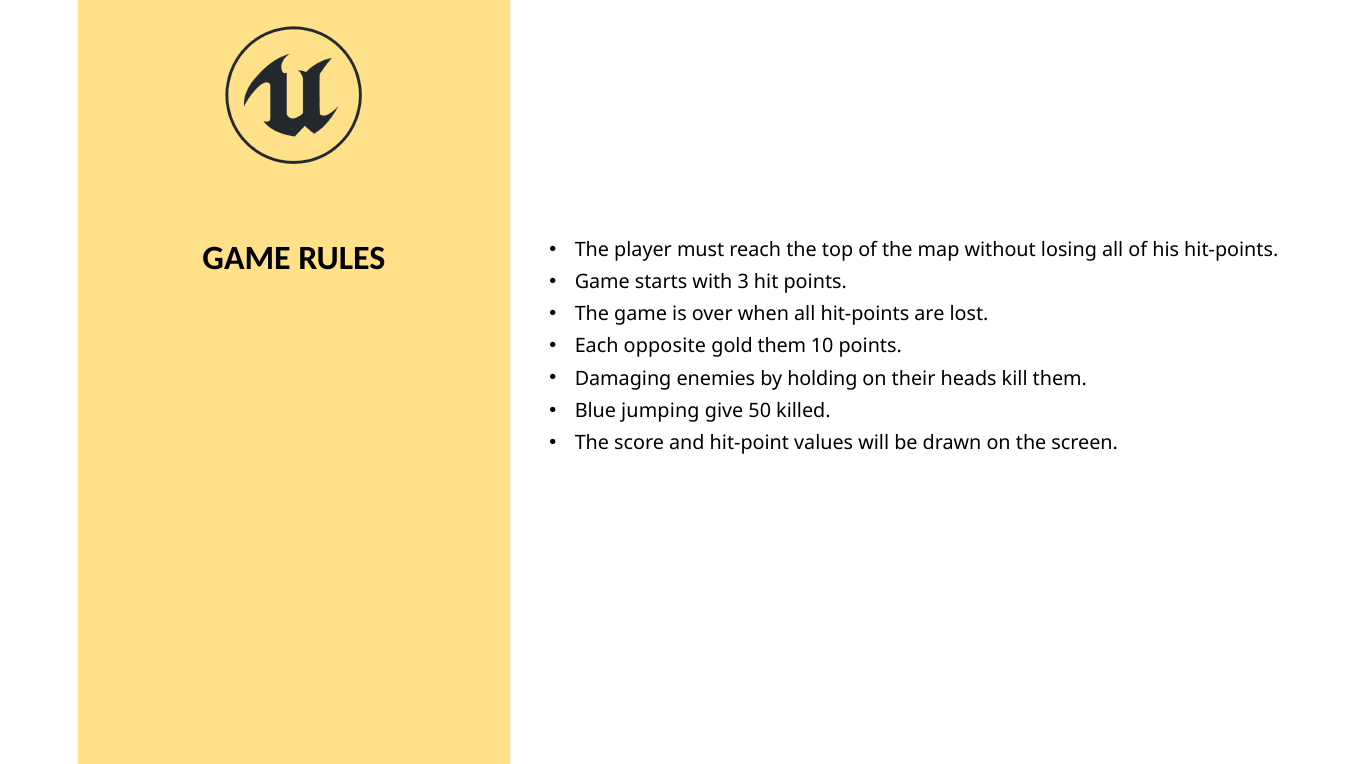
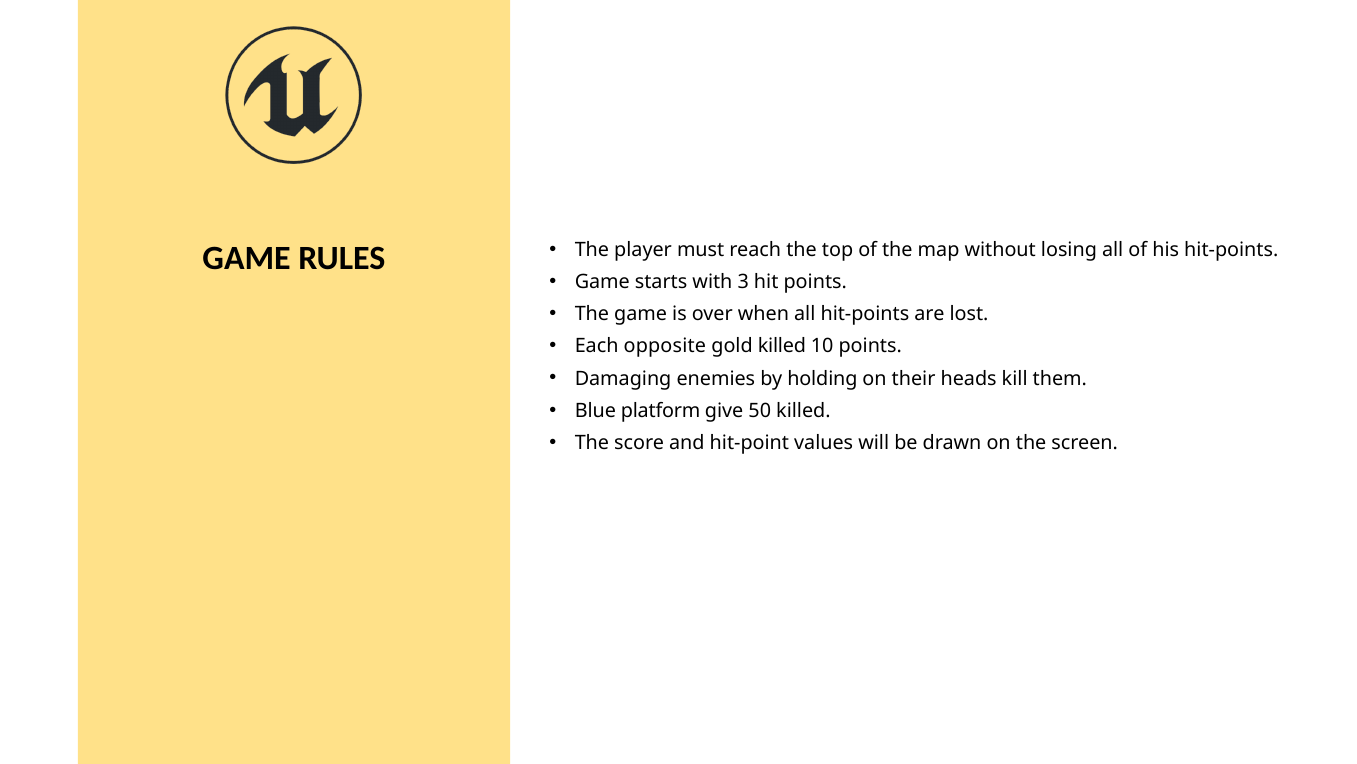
gold them: them -> killed (782, 346)
jumping: jumping -> platform (661, 410)
